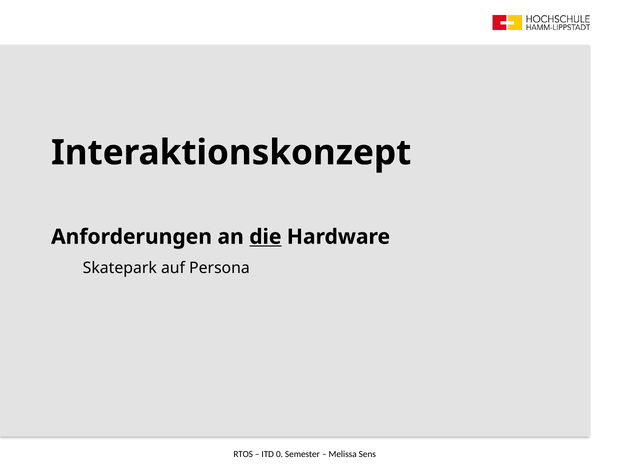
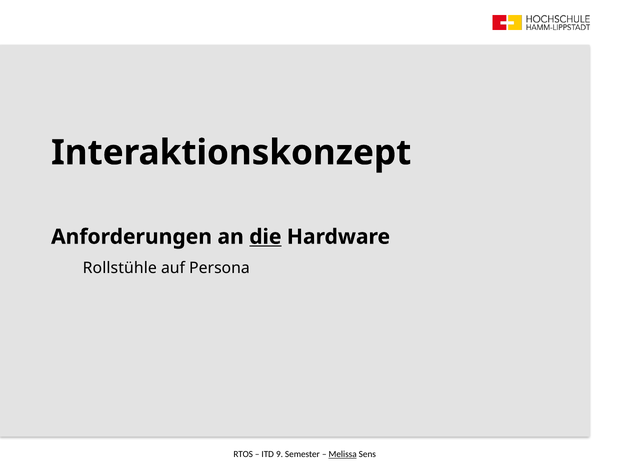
Skatepark: Skatepark -> Rollstühle (120, 268)
0: 0 -> 9 (279, 454)
Melissa underline: none -> present (343, 454)
